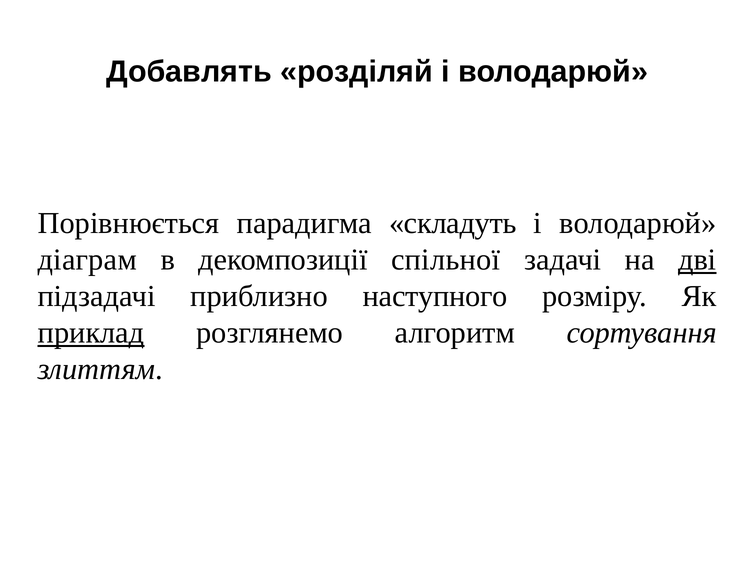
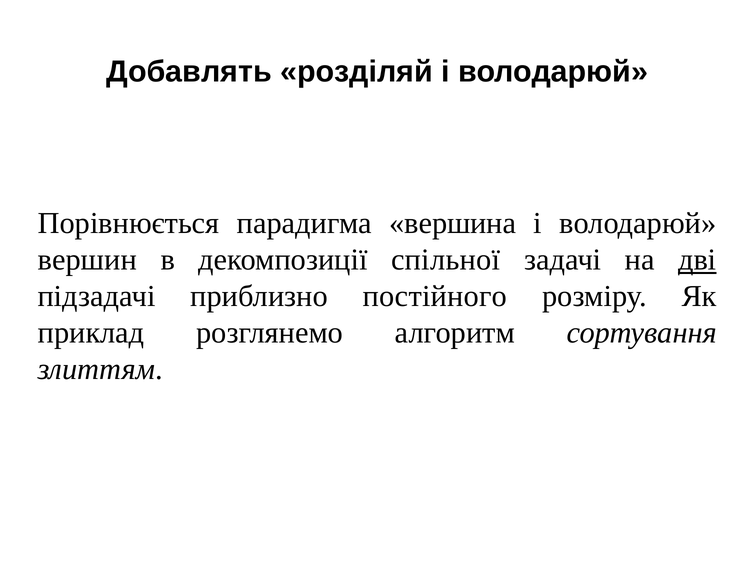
складуть: складуть -> вершина (453, 223)
діаграм: діаграм -> вершин (87, 260)
наступного: наступного -> постійного (435, 296)
приклад underline: present -> none (91, 333)
